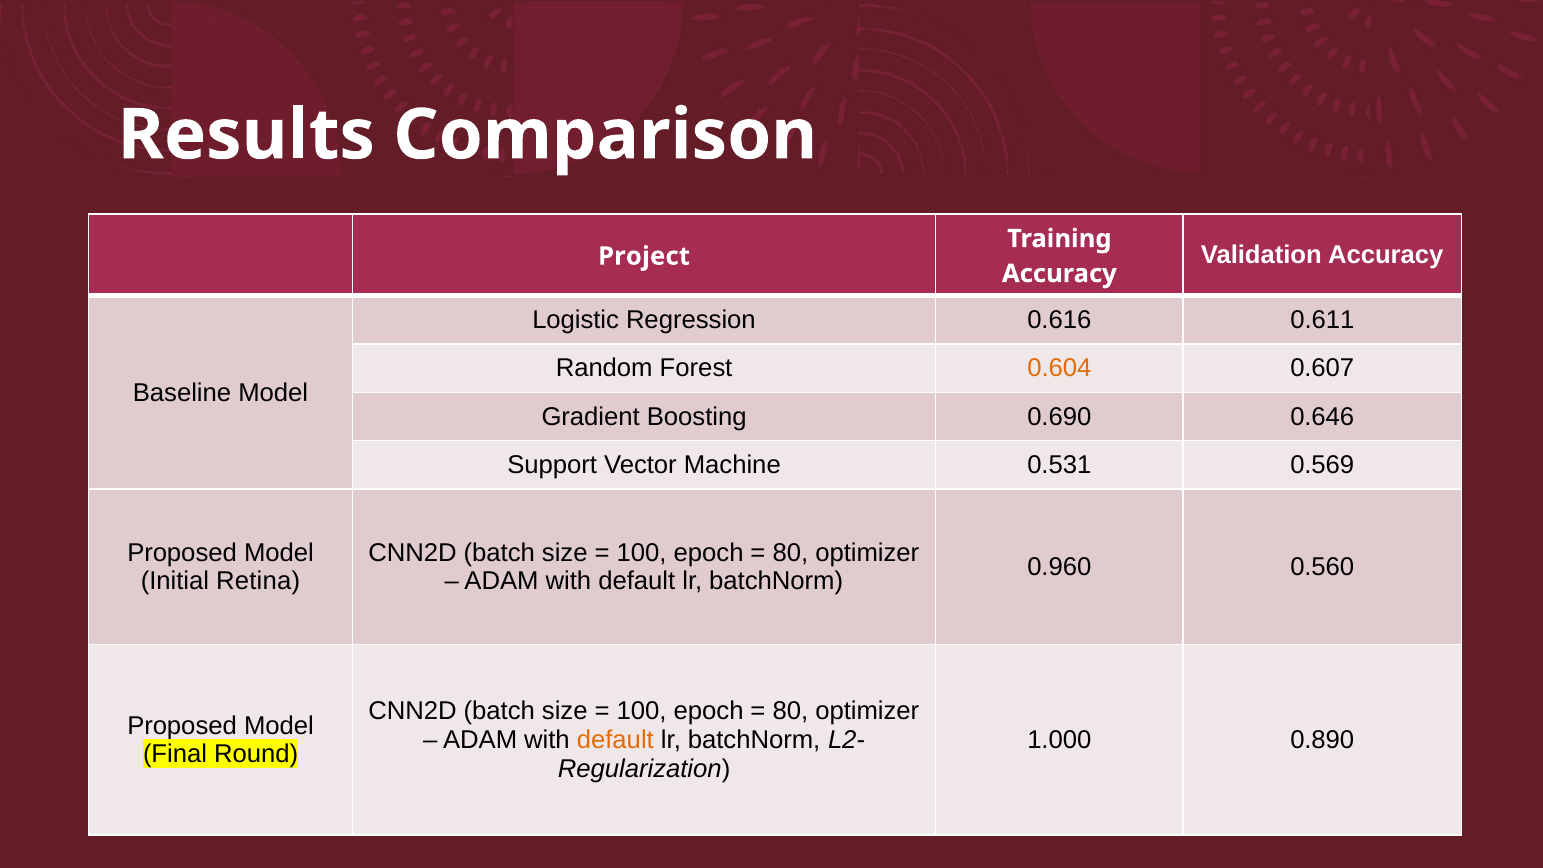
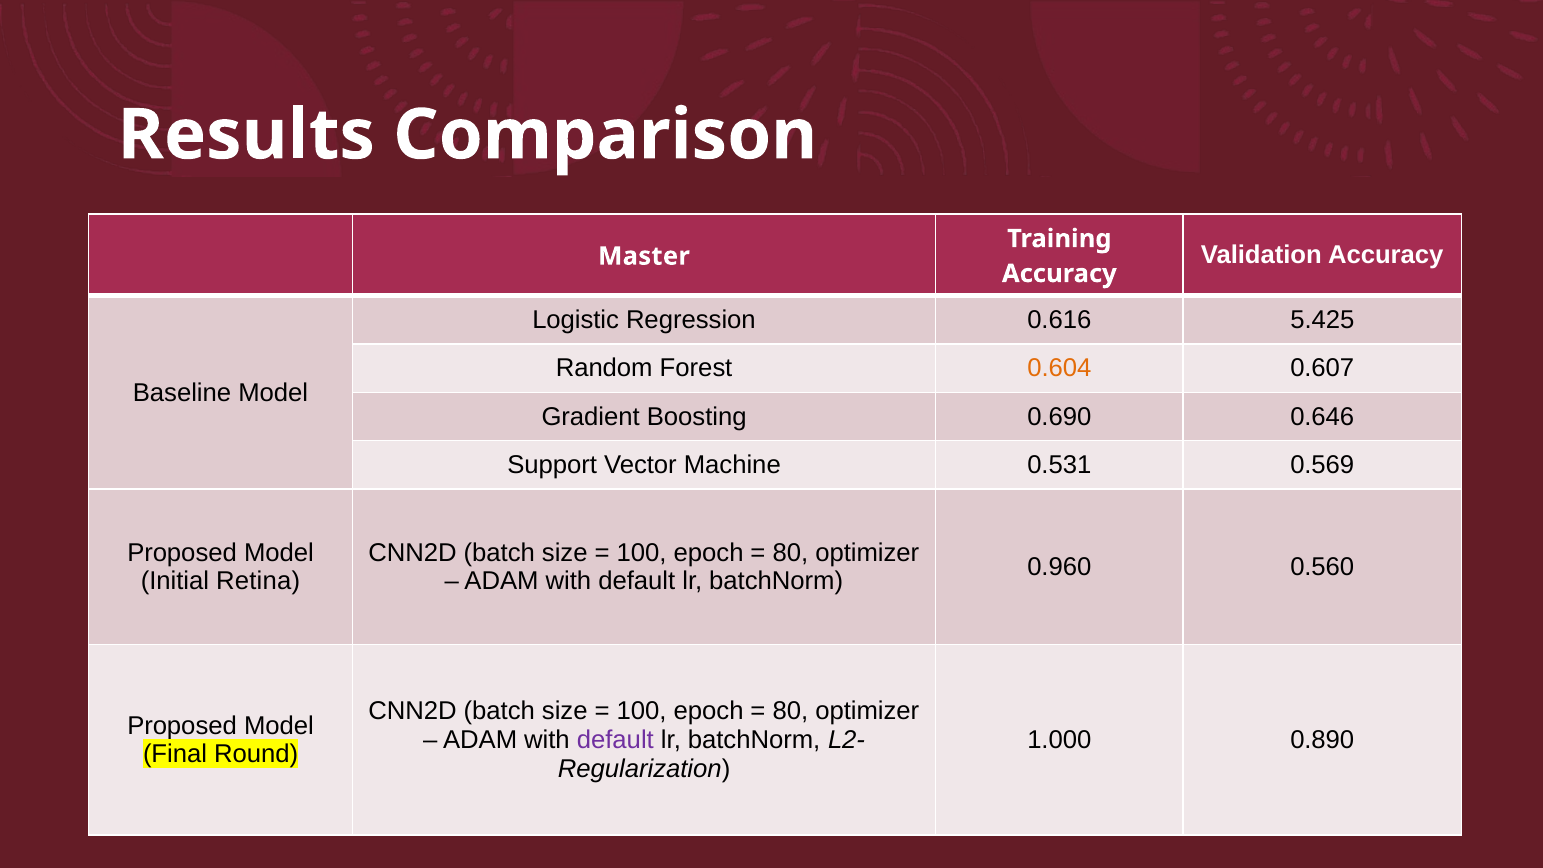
Project: Project -> Master (644, 256)
0.611: 0.611 -> 5.425 (1322, 320)
default colour: orange -> purple (615, 740)
